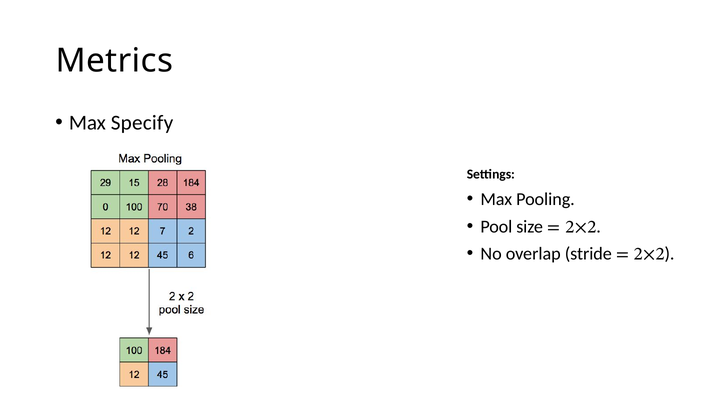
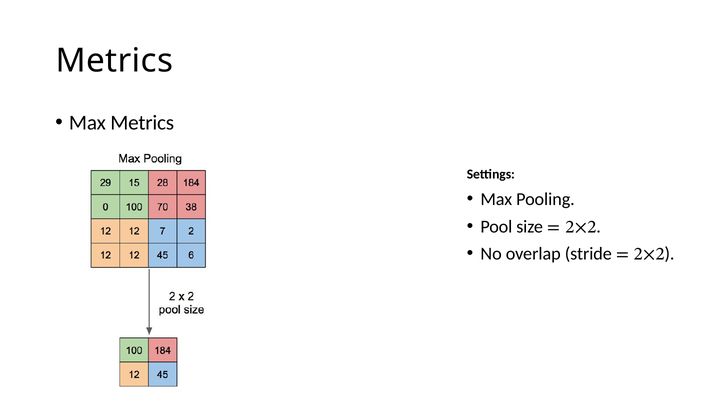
Max Specify: Specify -> Metrics (142, 123)
